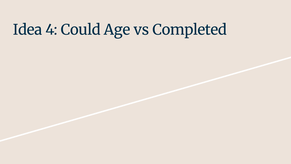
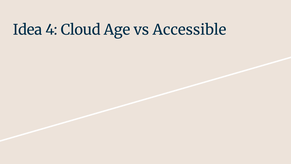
Could: Could -> Cloud (81, 30)
Completed: Completed -> Accessible (189, 30)
